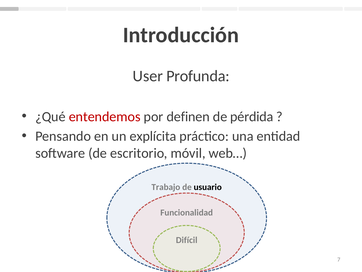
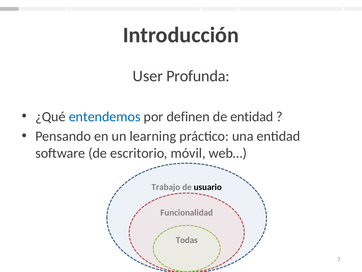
entendemos colour: red -> blue (105, 116)
de pérdida: pérdida -> entidad (252, 116)
explícita: explícita -> learning (153, 136)
Difícil: Difícil -> Todas (187, 240)
